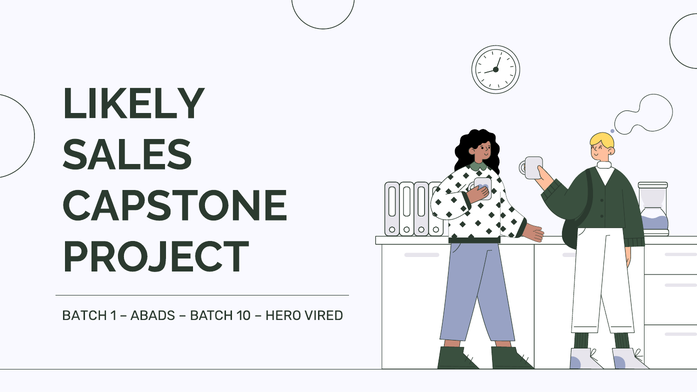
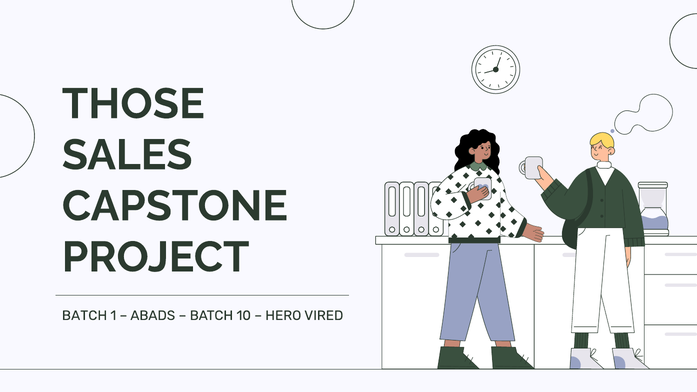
LIKELY: LIKELY -> THOSE (133, 104)
